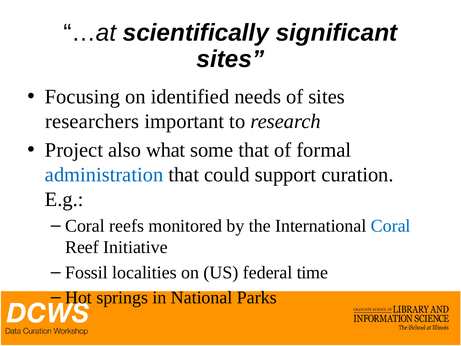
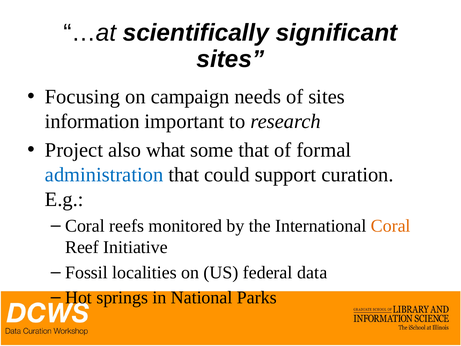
identified: identified -> campaign (190, 97)
researchers: researchers -> information (92, 121)
Coral colour: blue -> orange (391, 226)
time: time -> data (312, 272)
